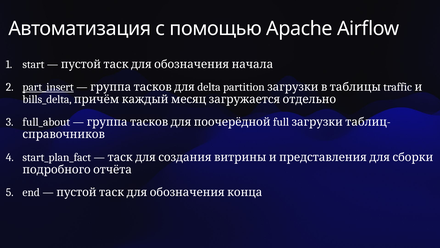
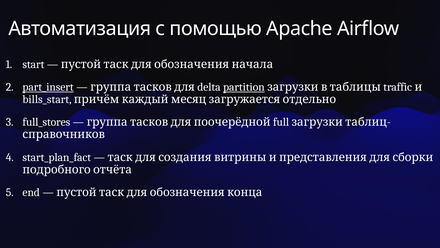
partition underline: none -> present (244, 87)
bills_delta: bills_delta -> bills_start (47, 99)
full_about: full_about -> full_stores (46, 122)
